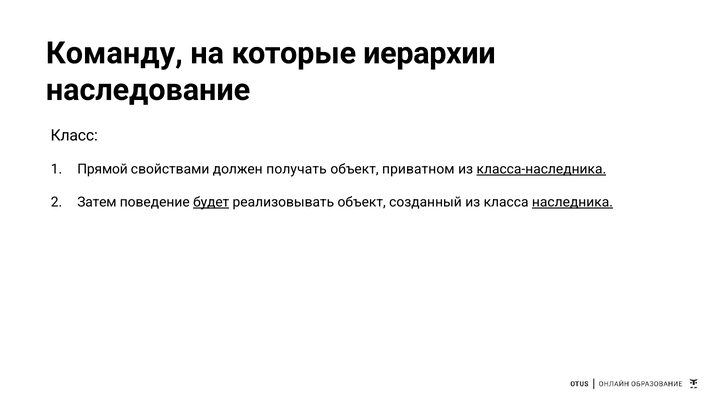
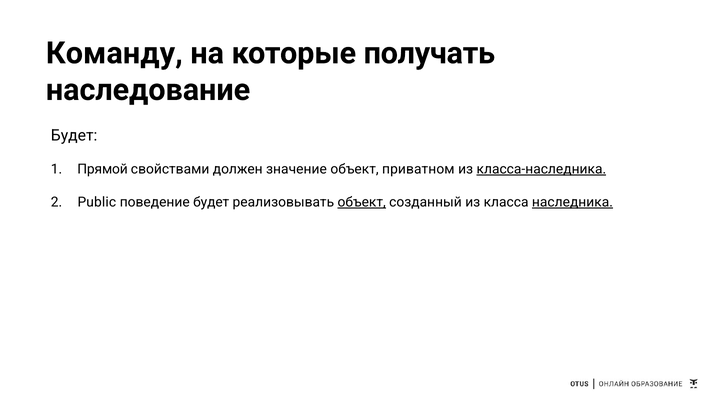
иерархии: иерархии -> получать (429, 53)
Класс: Класс -> Будет (74, 135)
получать: получать -> значение (296, 169)
Затем: Затем -> Public (97, 202)
будет underline: present -> none (211, 202)
объект underline: none -> present (362, 202)
